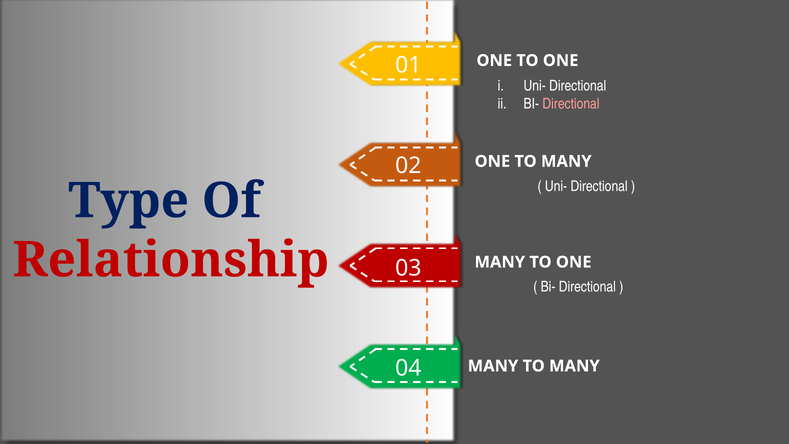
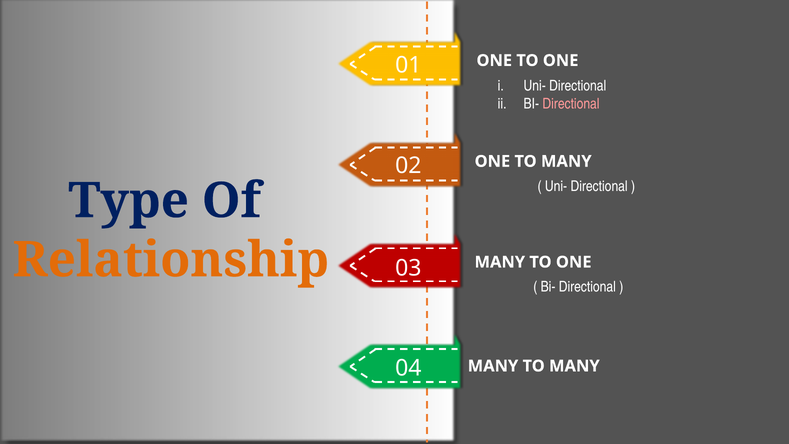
Relationship colour: red -> orange (171, 260)
